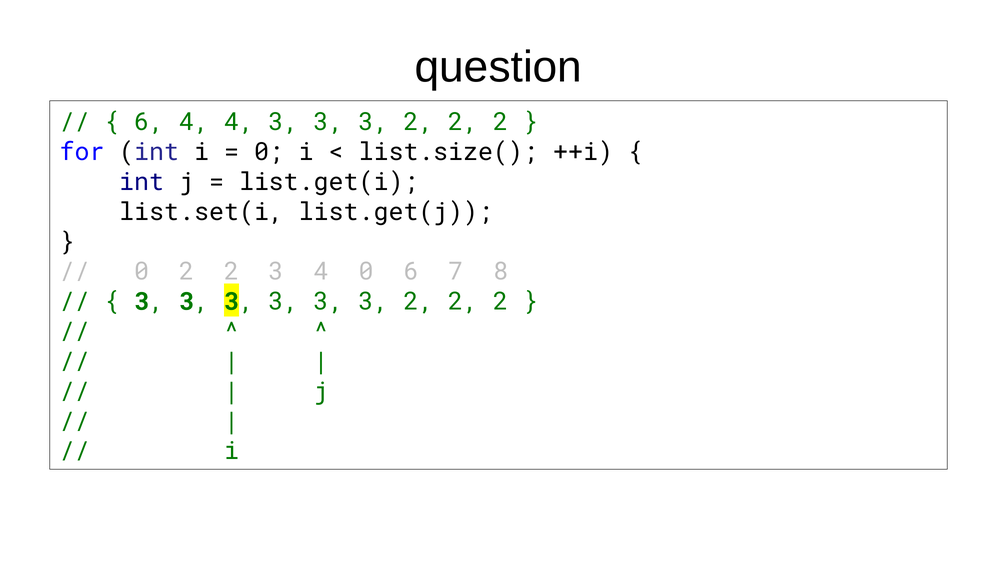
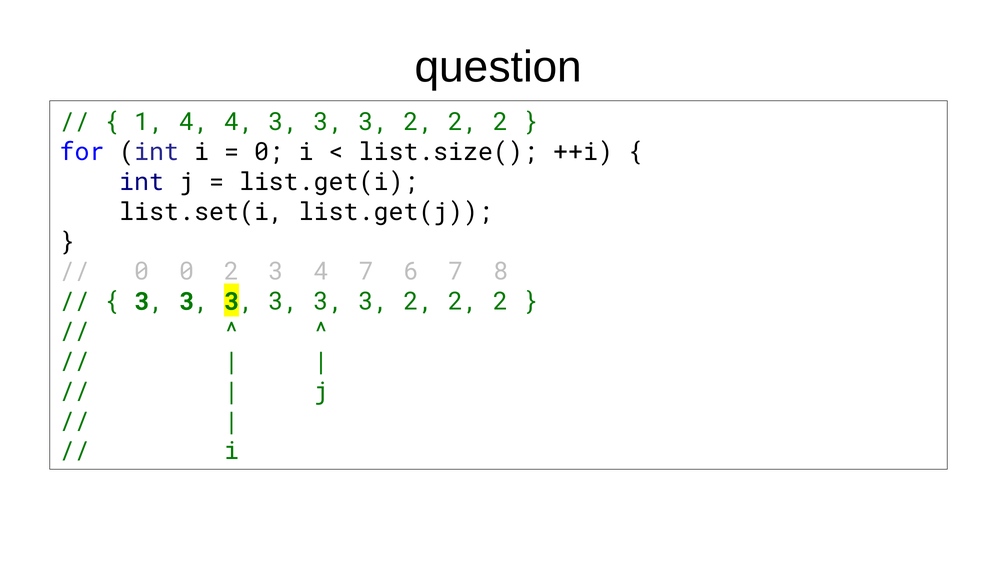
6: 6 -> 1 (149, 122)
0 2: 2 -> 0 (187, 272)
4 0: 0 -> 7 (366, 272)
